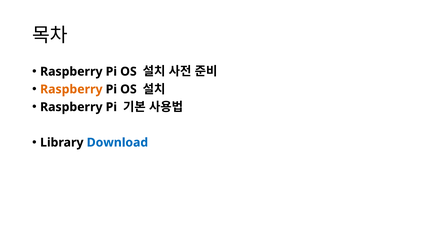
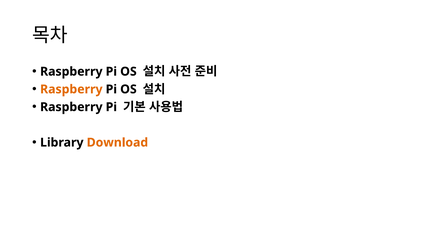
Download colour: blue -> orange (117, 142)
